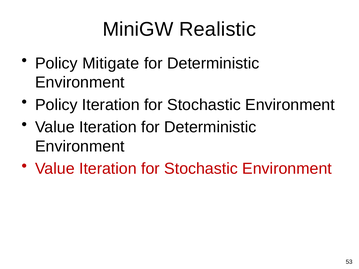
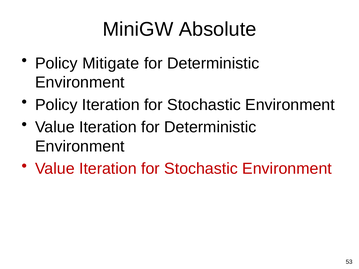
Realistic: Realistic -> Absolute (218, 29)
